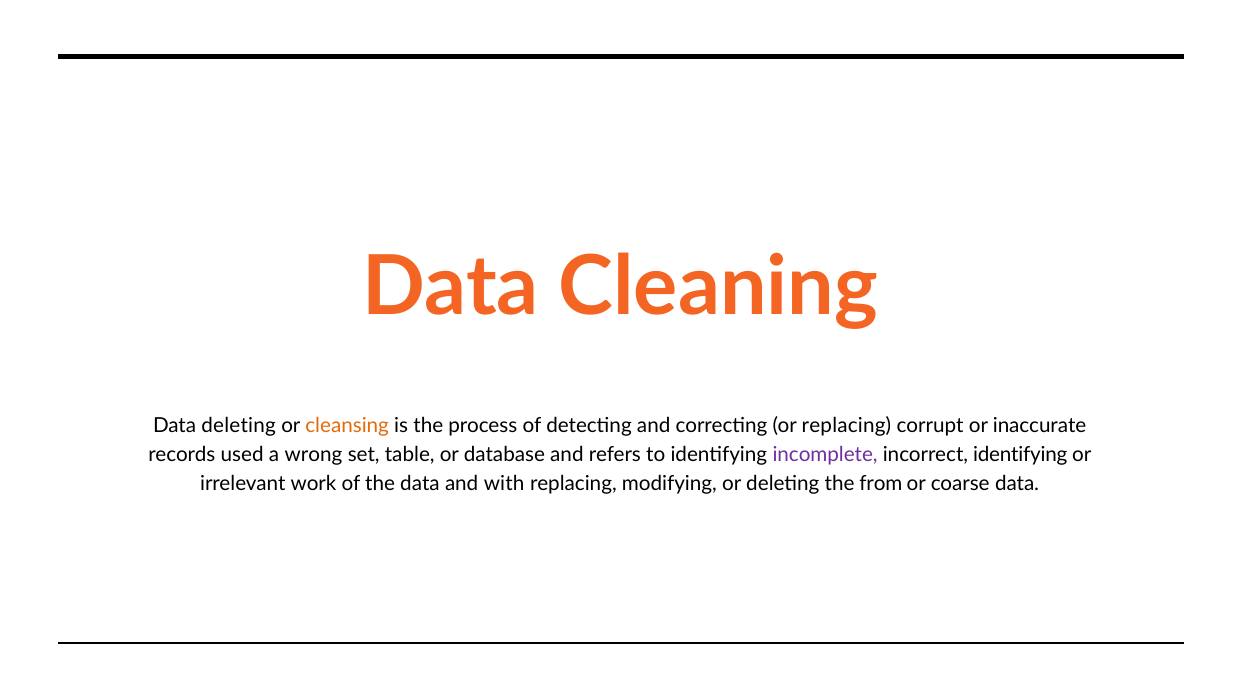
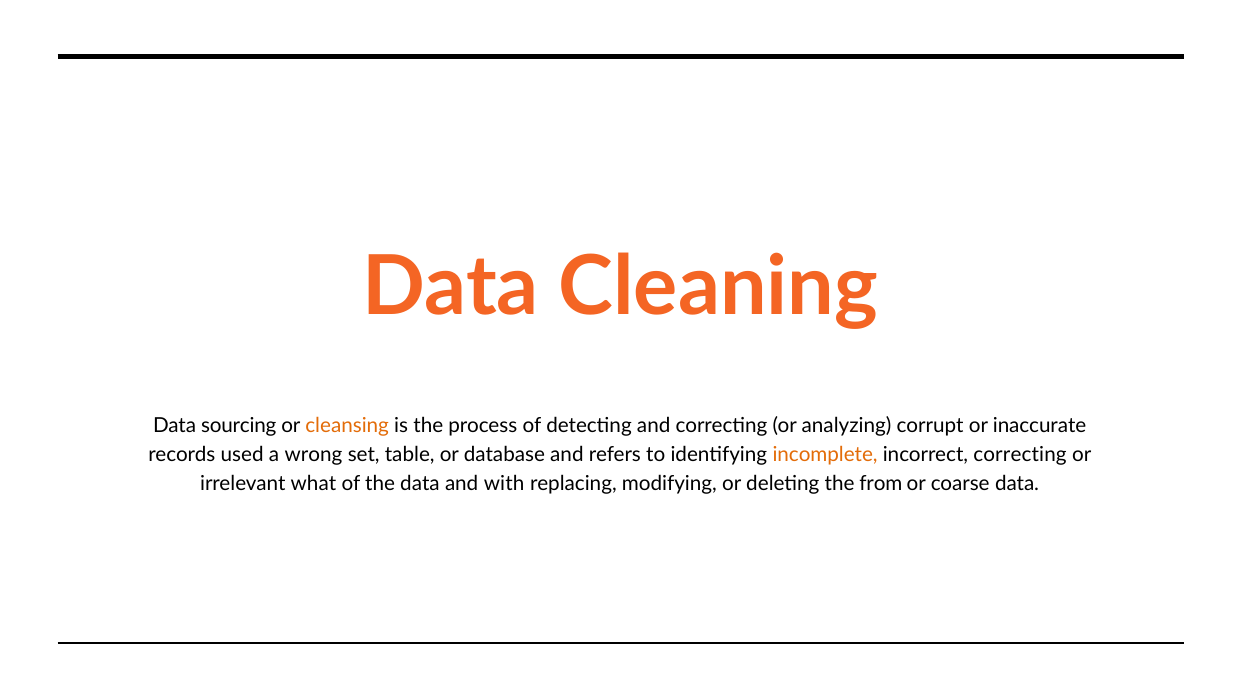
Data deleting: deleting -> sourcing (239, 426)
or replacing: replacing -> analyzing (847, 426)
incomplete colour: purple -> orange (825, 455)
incorrect identifying: identifying -> correcting (1020, 455)
work: work -> what (313, 483)
